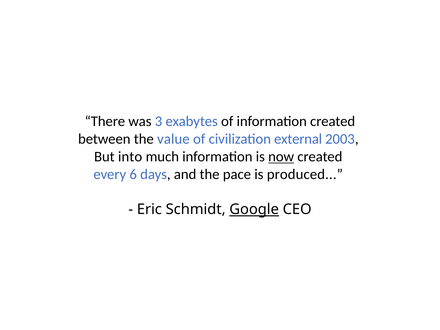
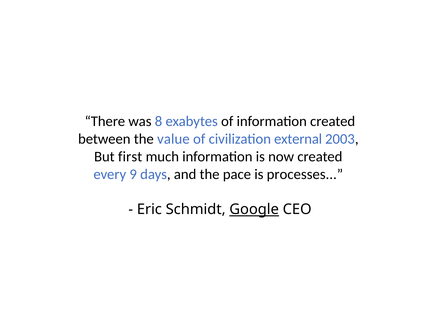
3: 3 -> 8 (159, 121)
into: into -> first (130, 157)
now underline: present -> none (281, 157)
6: 6 -> 9 (133, 174)
produced: produced -> processes (305, 174)
